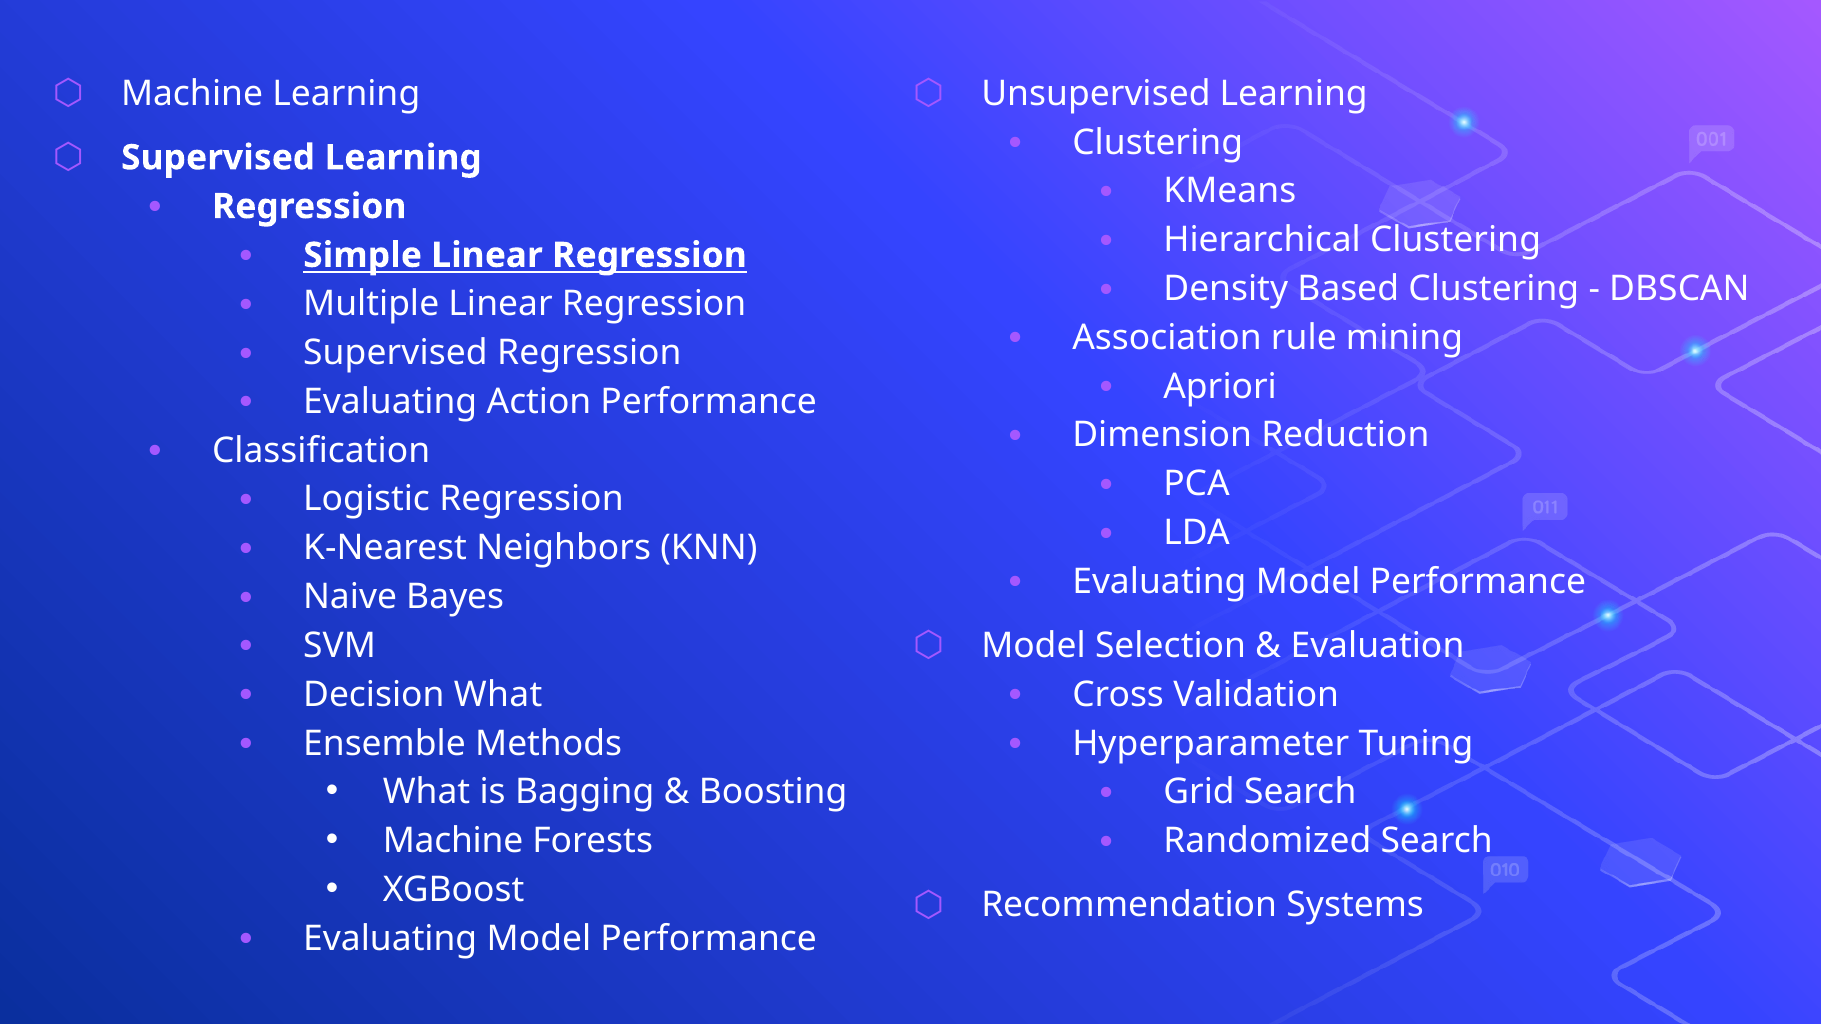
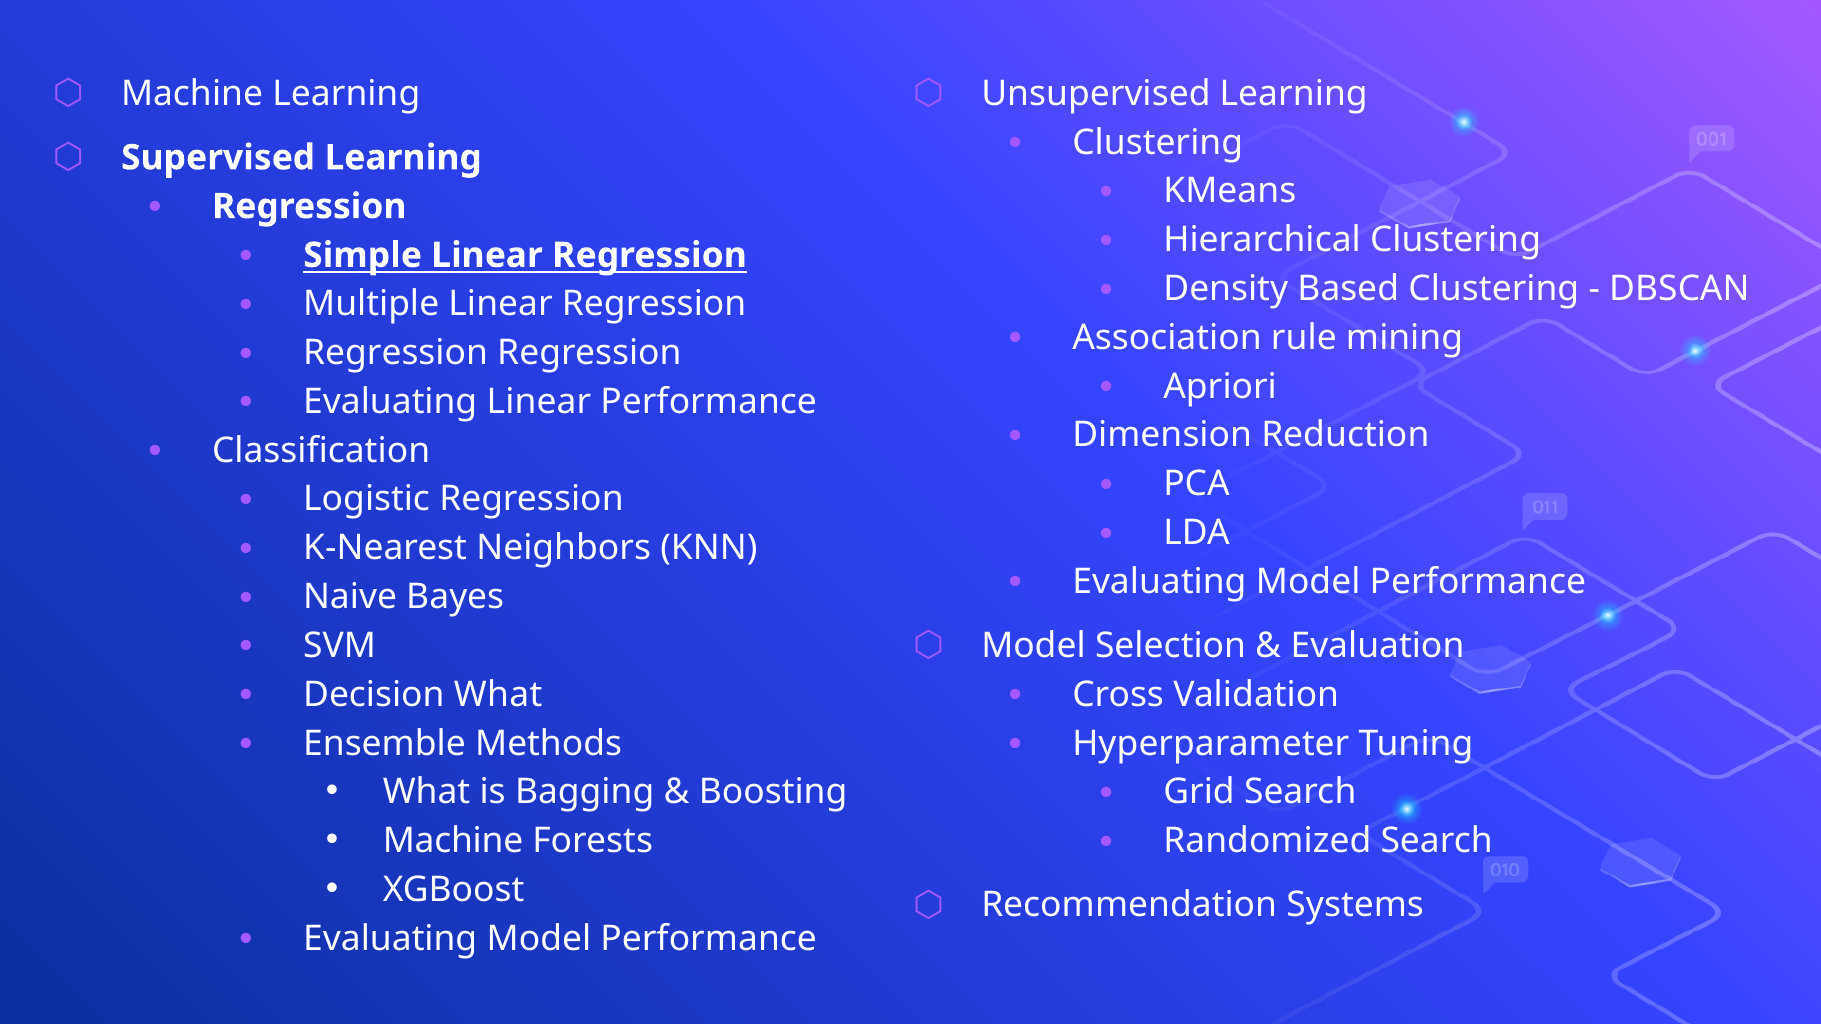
Supervised: Supervised -> Regression (396, 353)
Evaluating Action: Action -> Linear (539, 402)
